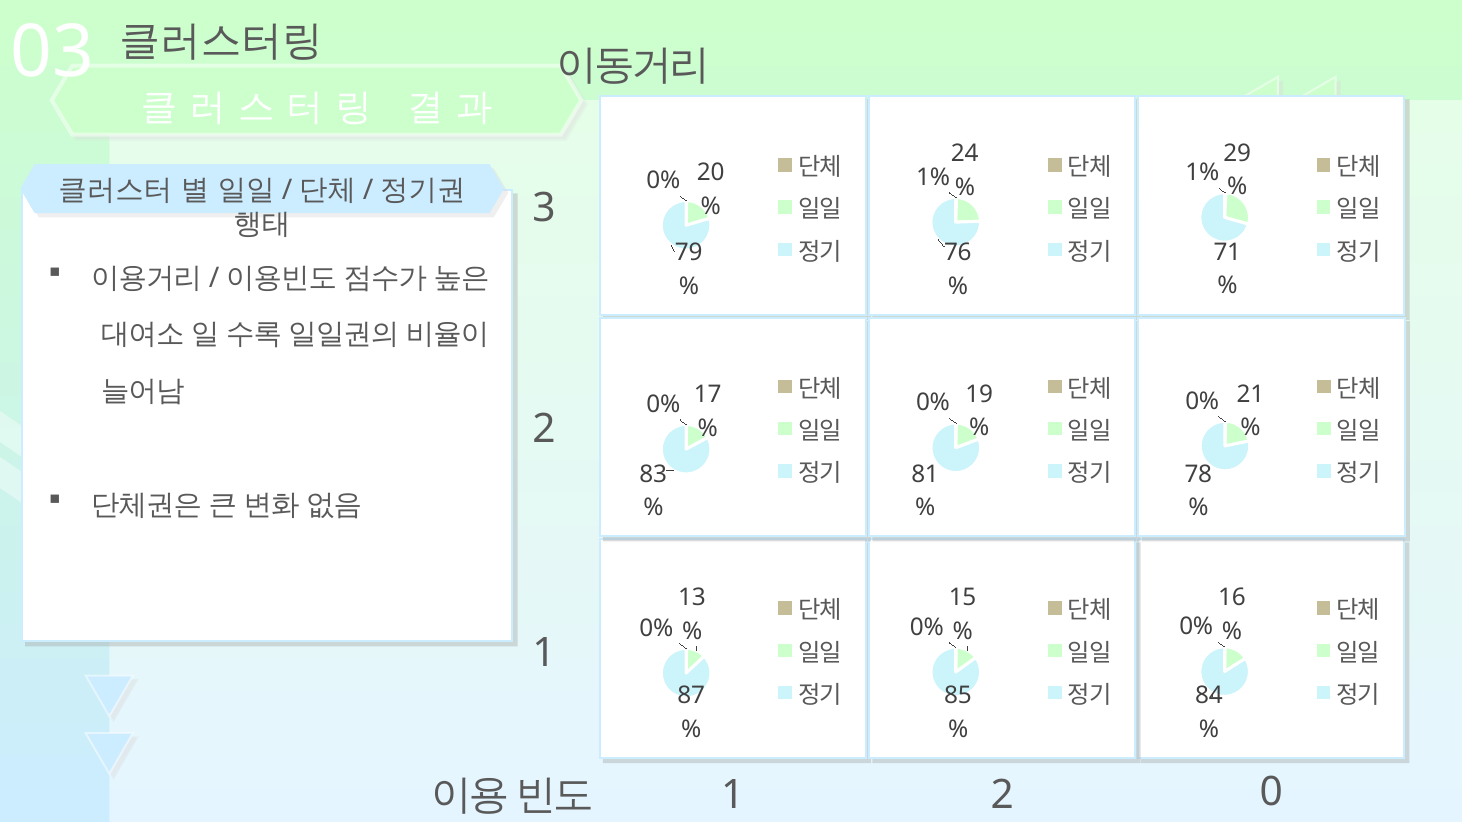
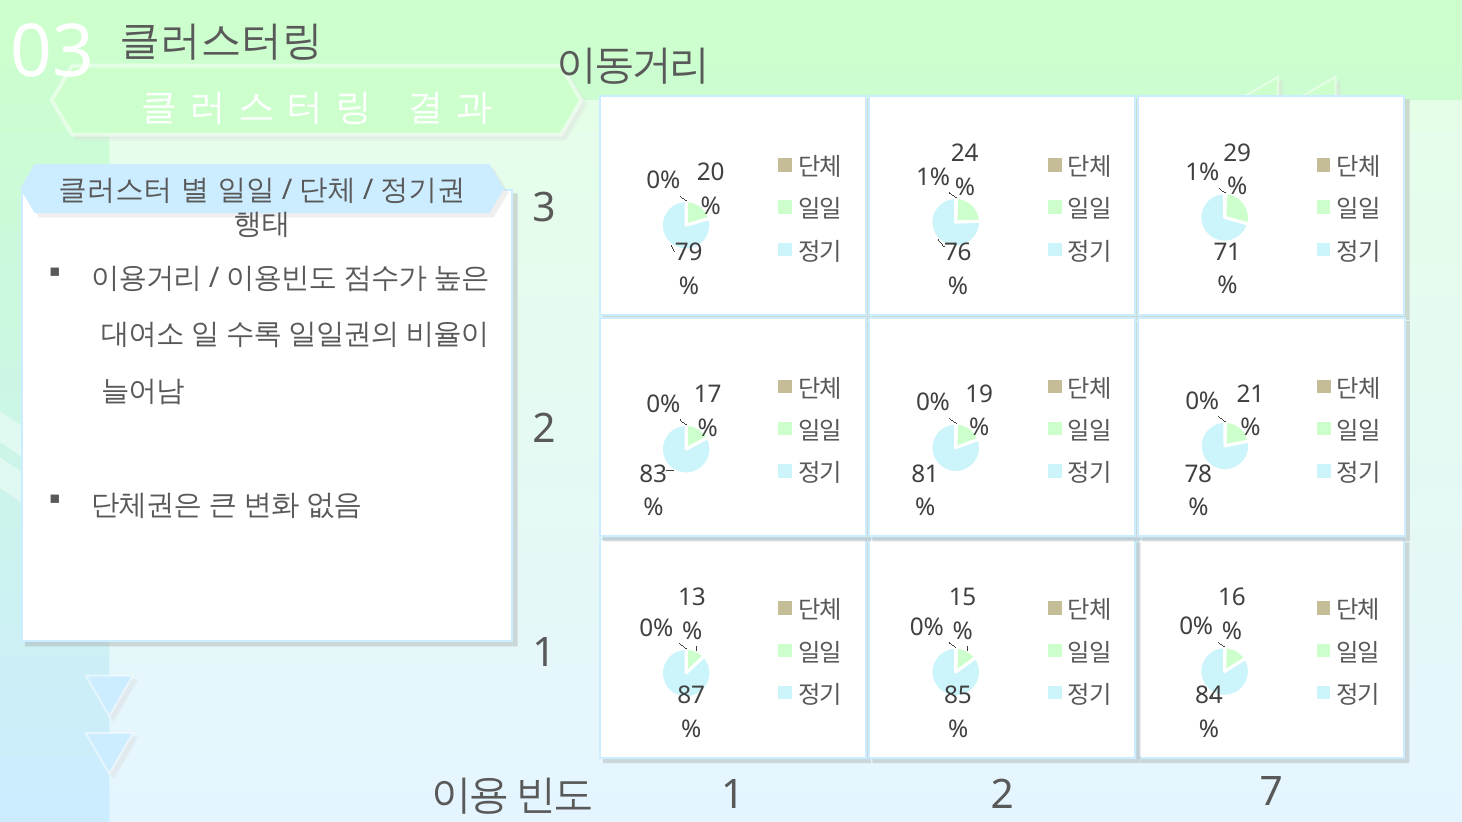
0: 0 -> 7 (1271, 793)
